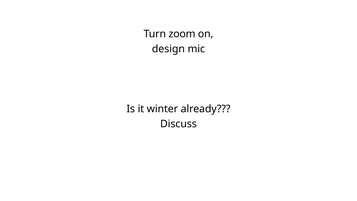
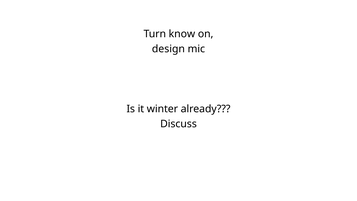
zoom: zoom -> know (182, 34)
